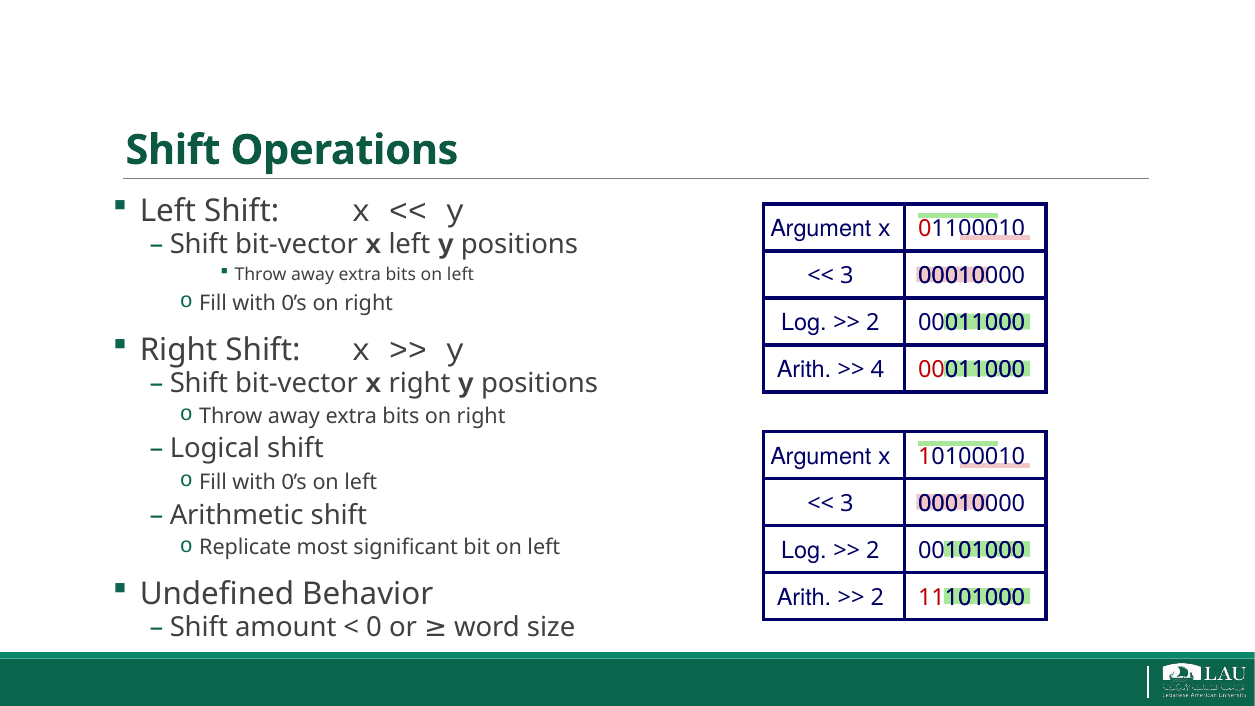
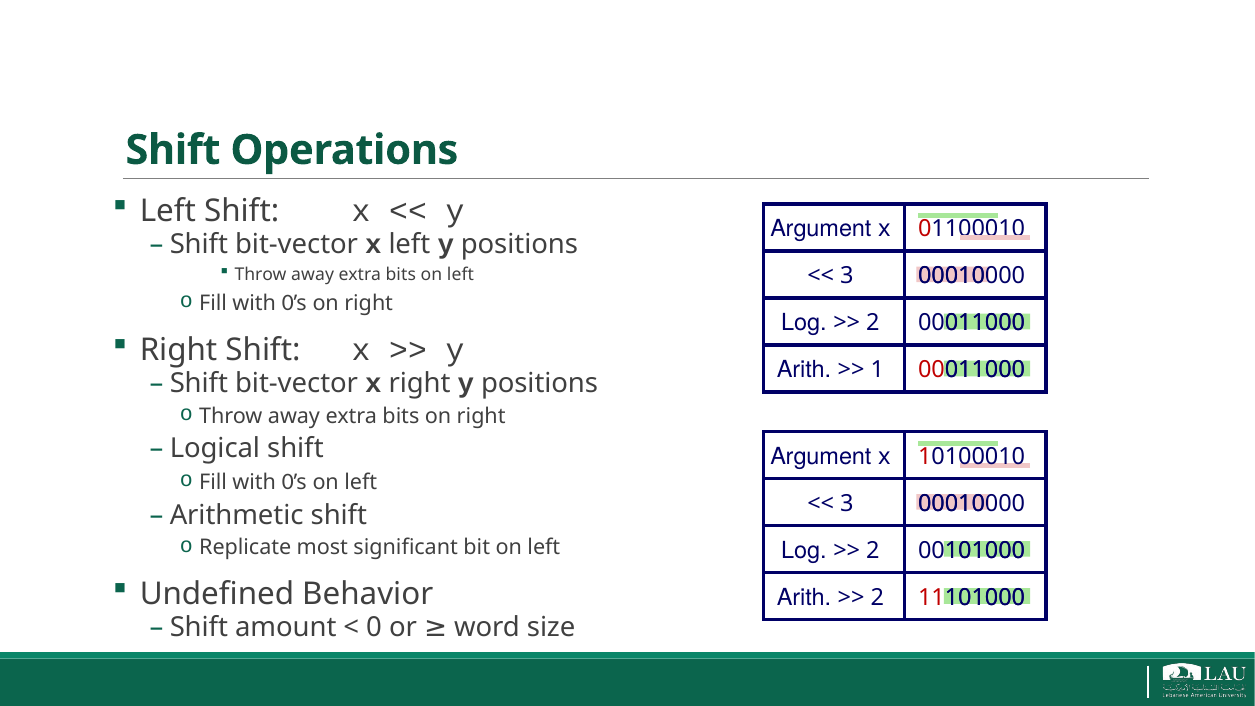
4: 4 -> 1 (877, 370)
